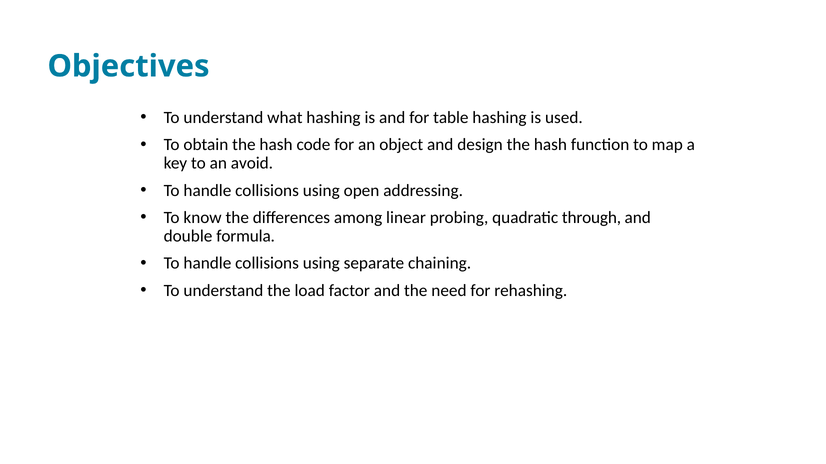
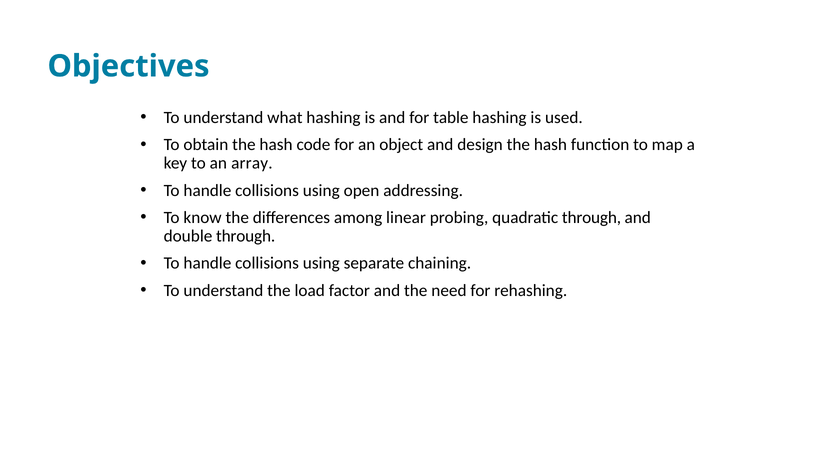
avoid: avoid -> array (252, 163)
double formula: formula -> through (246, 236)
